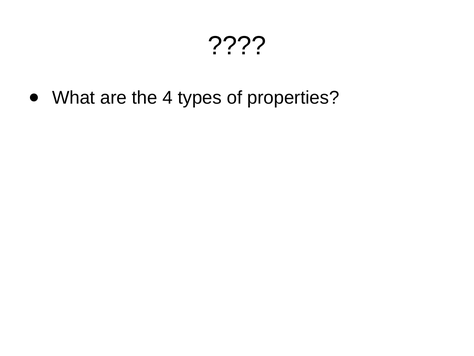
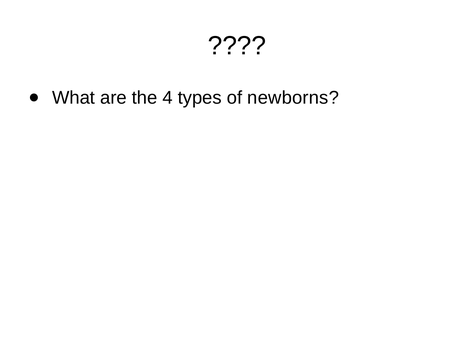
properties: properties -> newborns (293, 98)
